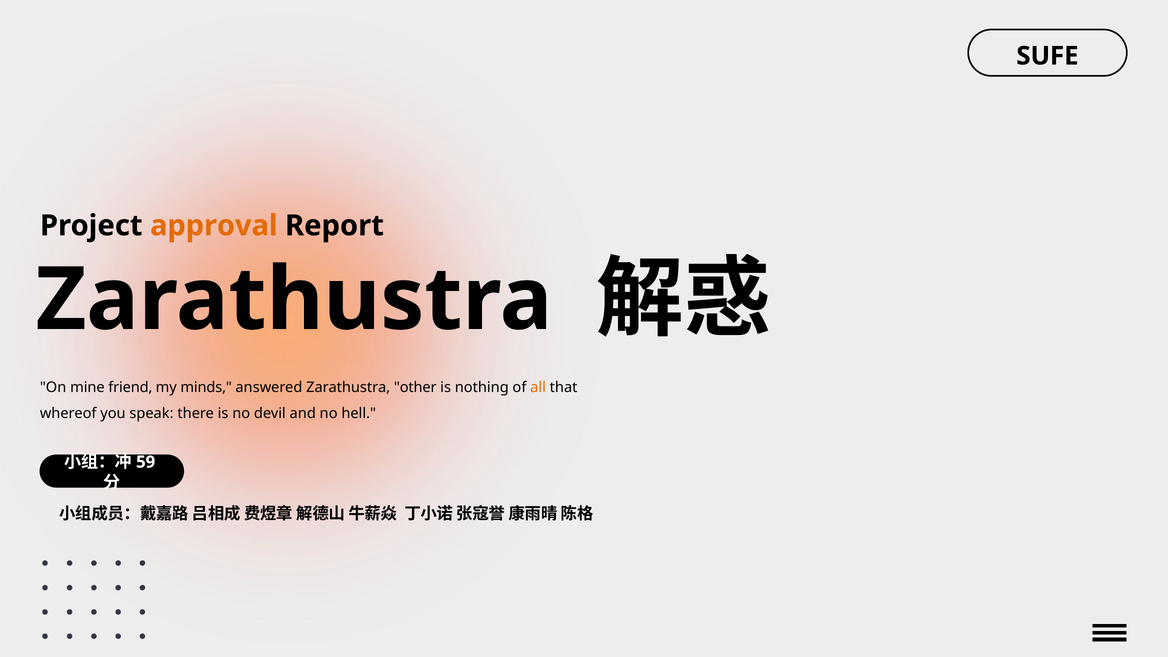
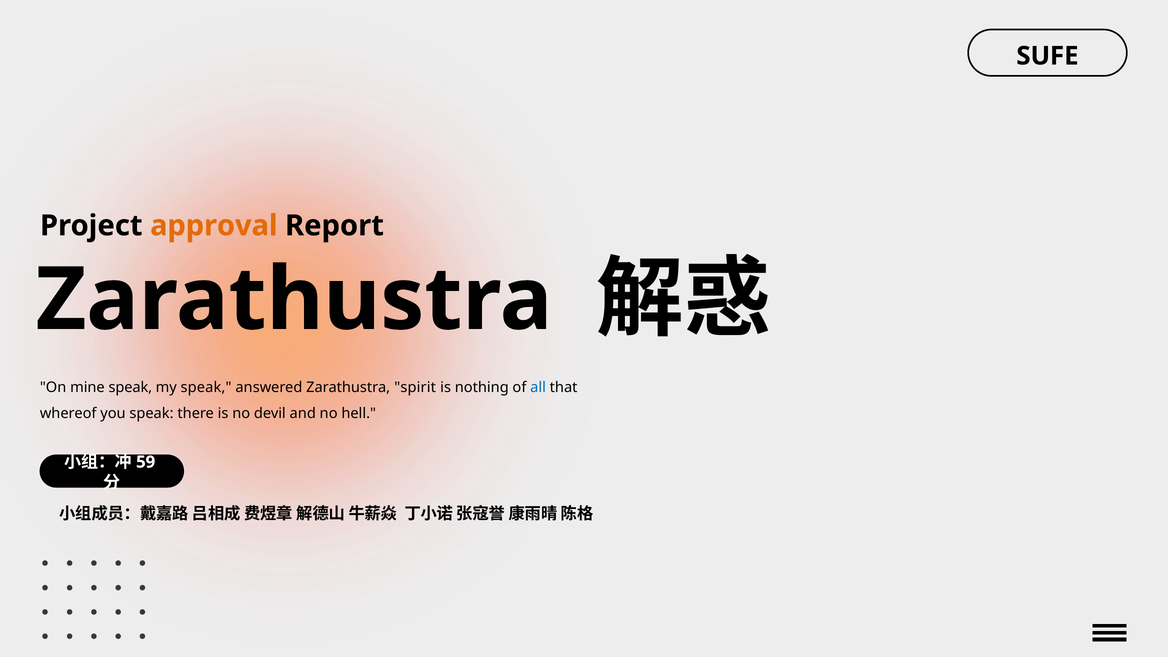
mine friend: friend -> speak (130, 387)
my minds: minds -> speak (206, 387)
other: other -> spirit (415, 387)
all colour: orange -> blue (538, 387)
